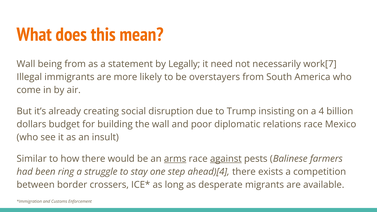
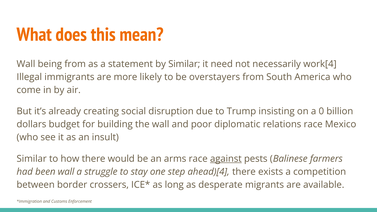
by Legally: Legally -> Similar (184, 64)
work[7: work[7 -> work[4 (320, 64)
4: 4 -> 0 (321, 111)
arms underline: present -> none (175, 159)
been ring: ring -> wall (66, 172)
